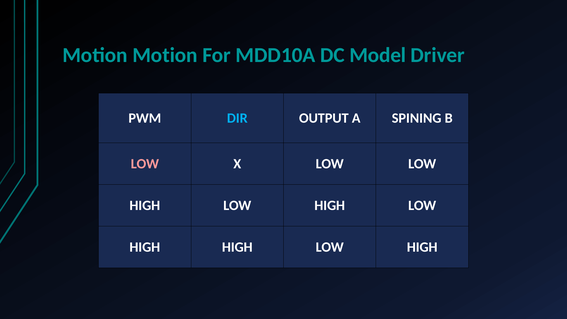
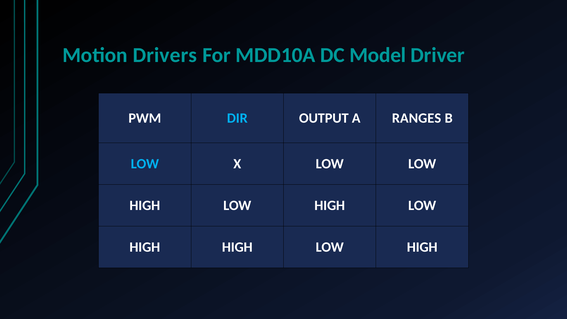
Motion Motion: Motion -> Drivers (165, 55)
SPINING: SPINING -> RANGES (417, 118)
LOW colour: pink -> light blue (145, 164)
